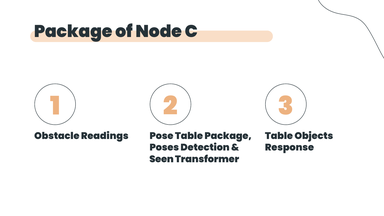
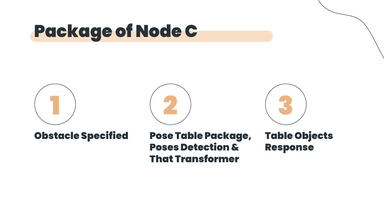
Readings: Readings -> Specified (105, 136)
Seen: Seen -> That (161, 159)
